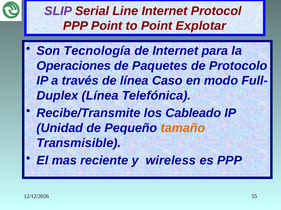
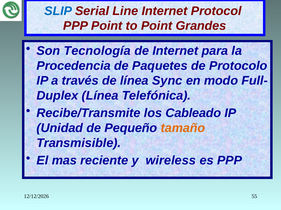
SLIP colour: purple -> blue (58, 11)
Explotar: Explotar -> Grandes (201, 26)
Operaciones: Operaciones -> Procedencia (74, 66)
Caso: Caso -> Sync (167, 81)
